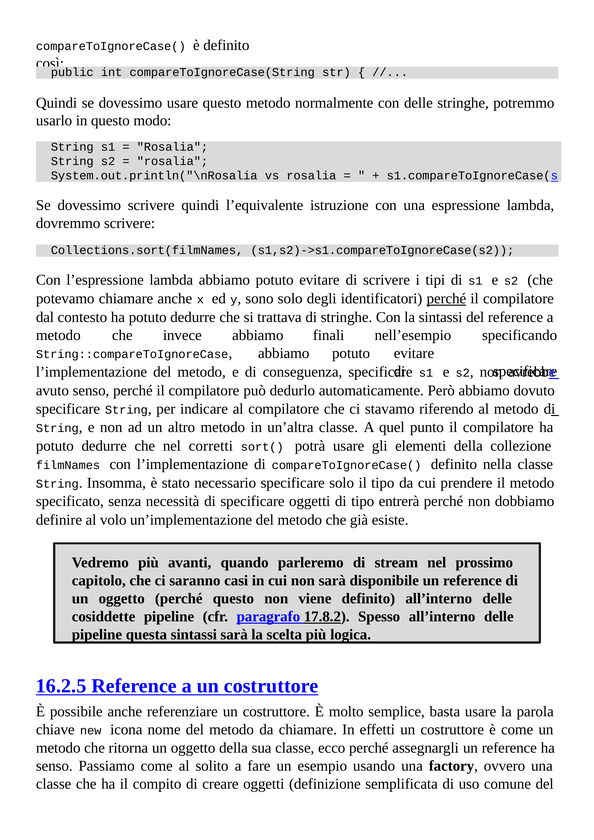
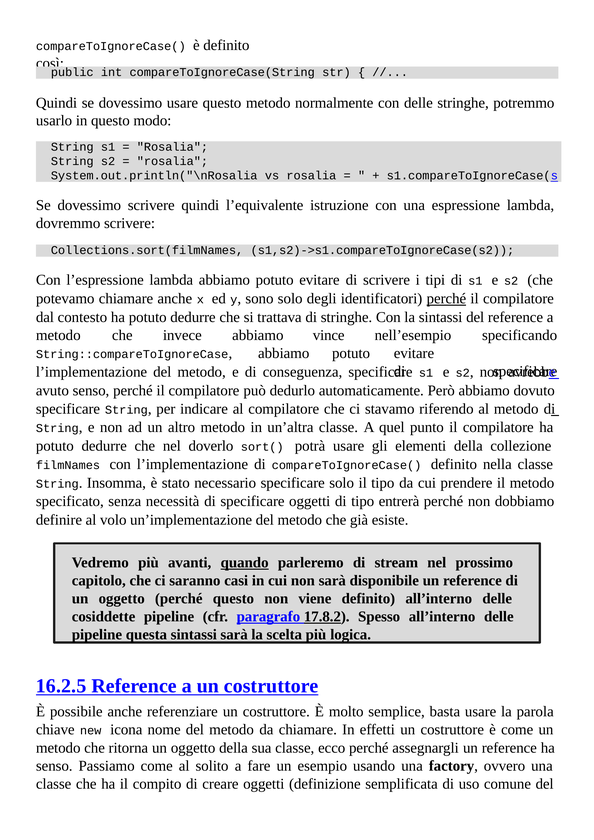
finali: finali -> vince (329, 336)
corretti: corretti -> doverlo (211, 446)
quando underline: none -> present (245, 563)
